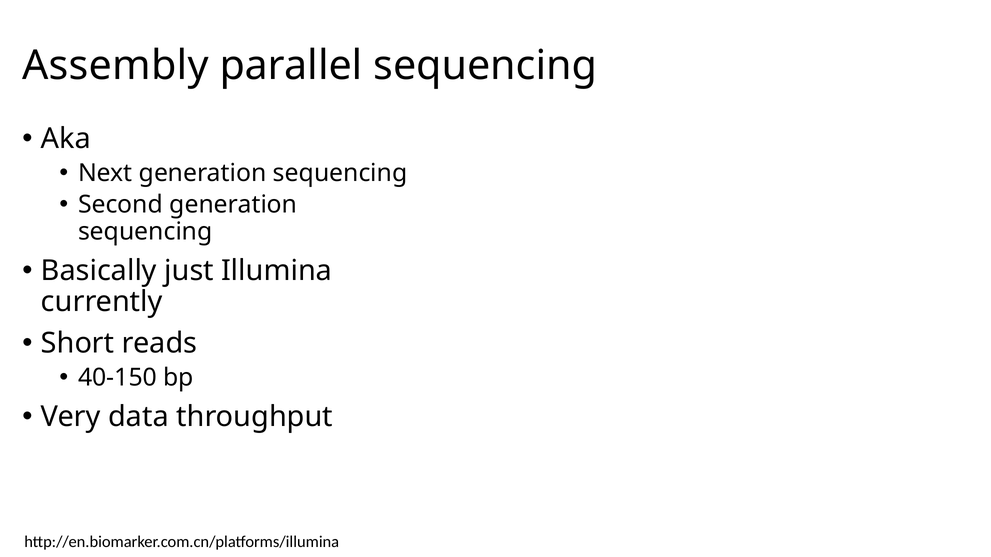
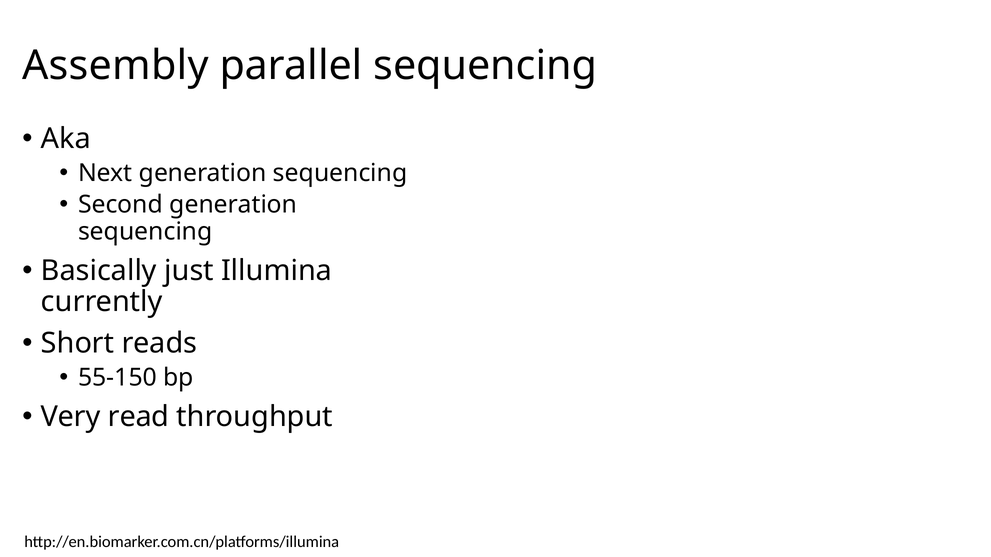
40-150: 40-150 -> 55-150 (117, 378)
data: data -> read (139, 417)
